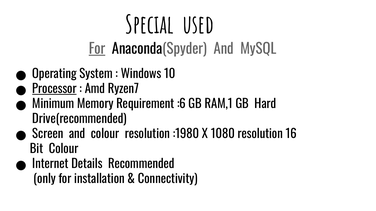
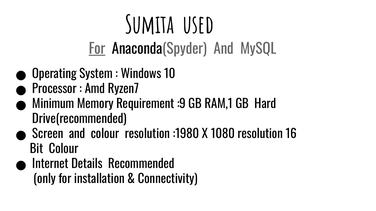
Special: Special -> Sumita (150, 25)
Processor underline: present -> none (54, 89)
:6: :6 -> :9 (181, 104)
